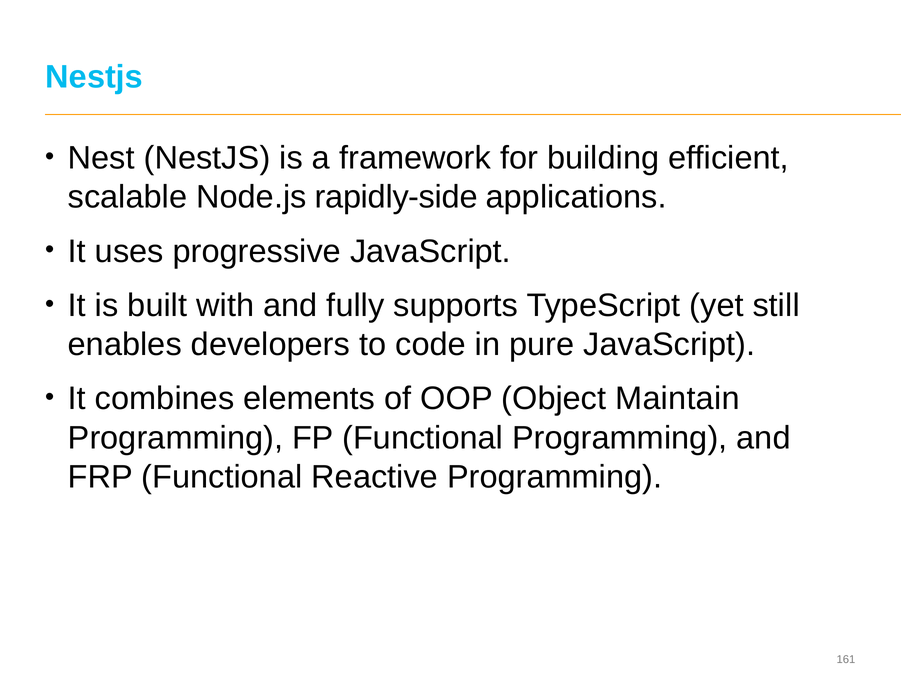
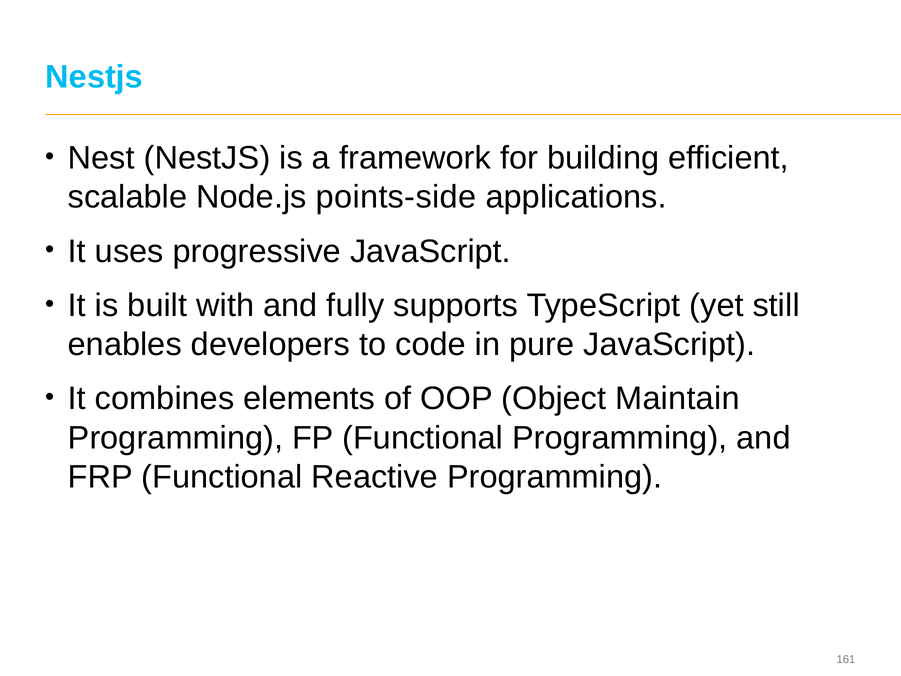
rapidly-side: rapidly-side -> points-side (396, 197)
